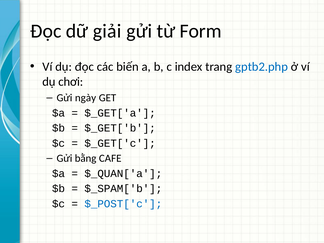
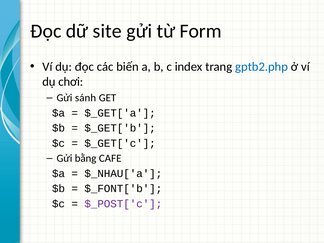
giải: giải -> site (107, 31)
ngày: ngày -> sánh (86, 98)
$_QUAN['a: $_QUAN['a -> $_NHAU['a (123, 173)
$_SPAM['b: $_SPAM['b -> $_FONT['b (123, 189)
$_POST['c colour: blue -> purple (123, 204)
